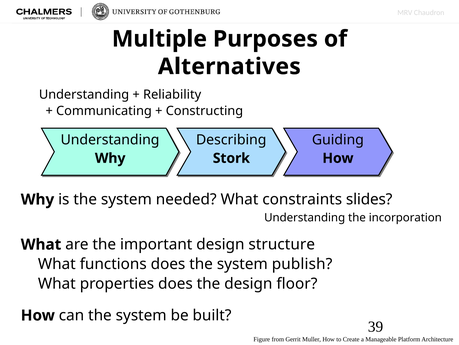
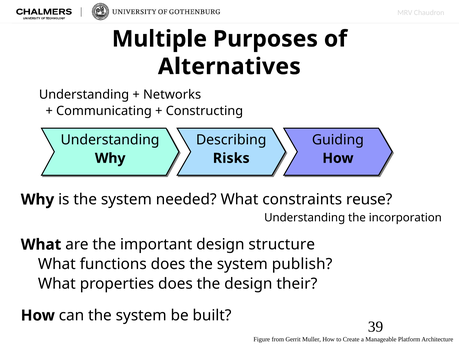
Reliability: Reliability -> Networks (172, 94)
Stork: Stork -> Risks (231, 158)
slides: slides -> reuse (369, 199)
floor: floor -> their (297, 283)
